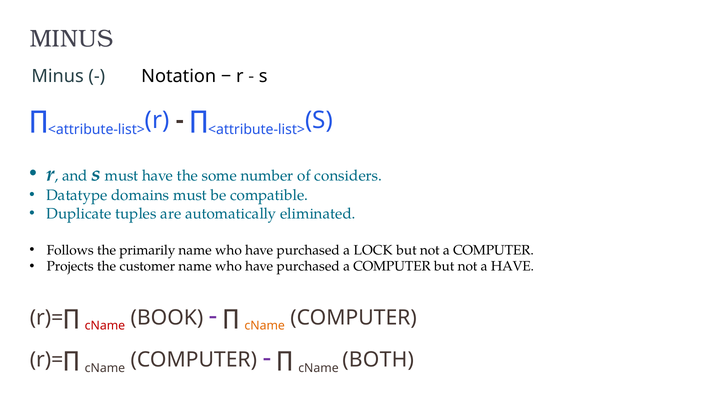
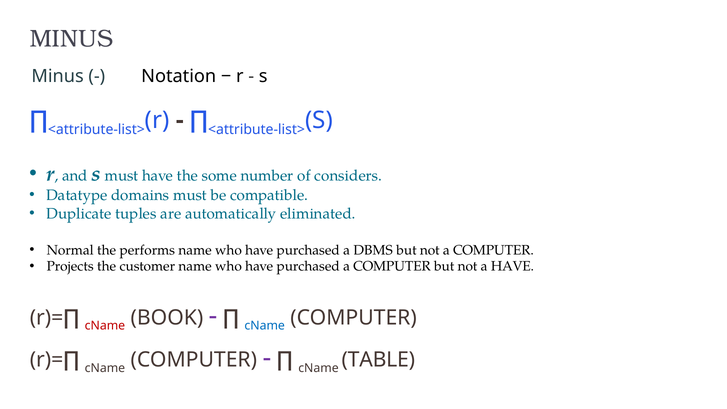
Follows: Follows -> Normal (70, 250)
primarily: primarily -> performs (147, 250)
LOCK: LOCK -> DBMS (373, 250)
cName colour: orange -> blue (265, 326)
BOTH: BOTH -> TABLE (378, 360)
